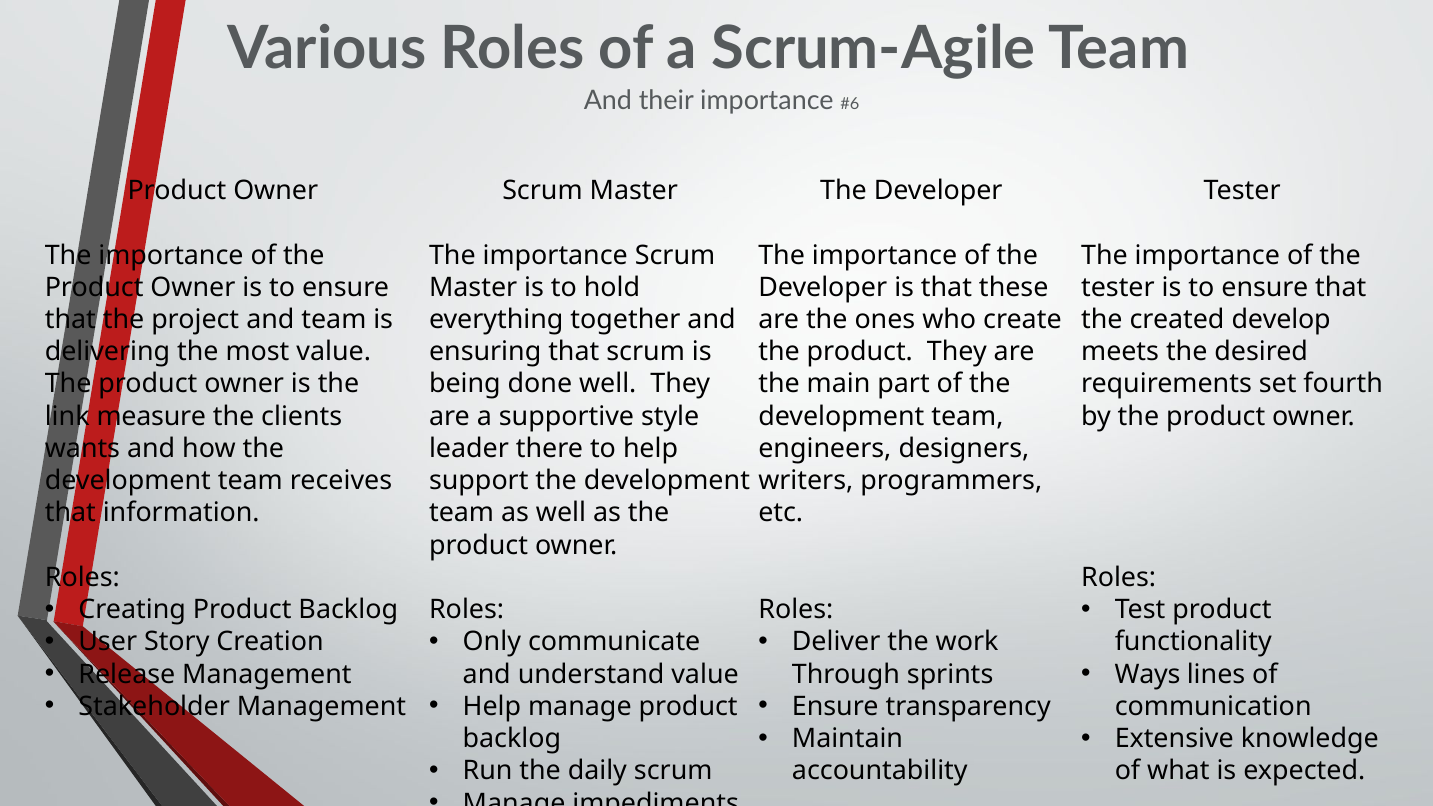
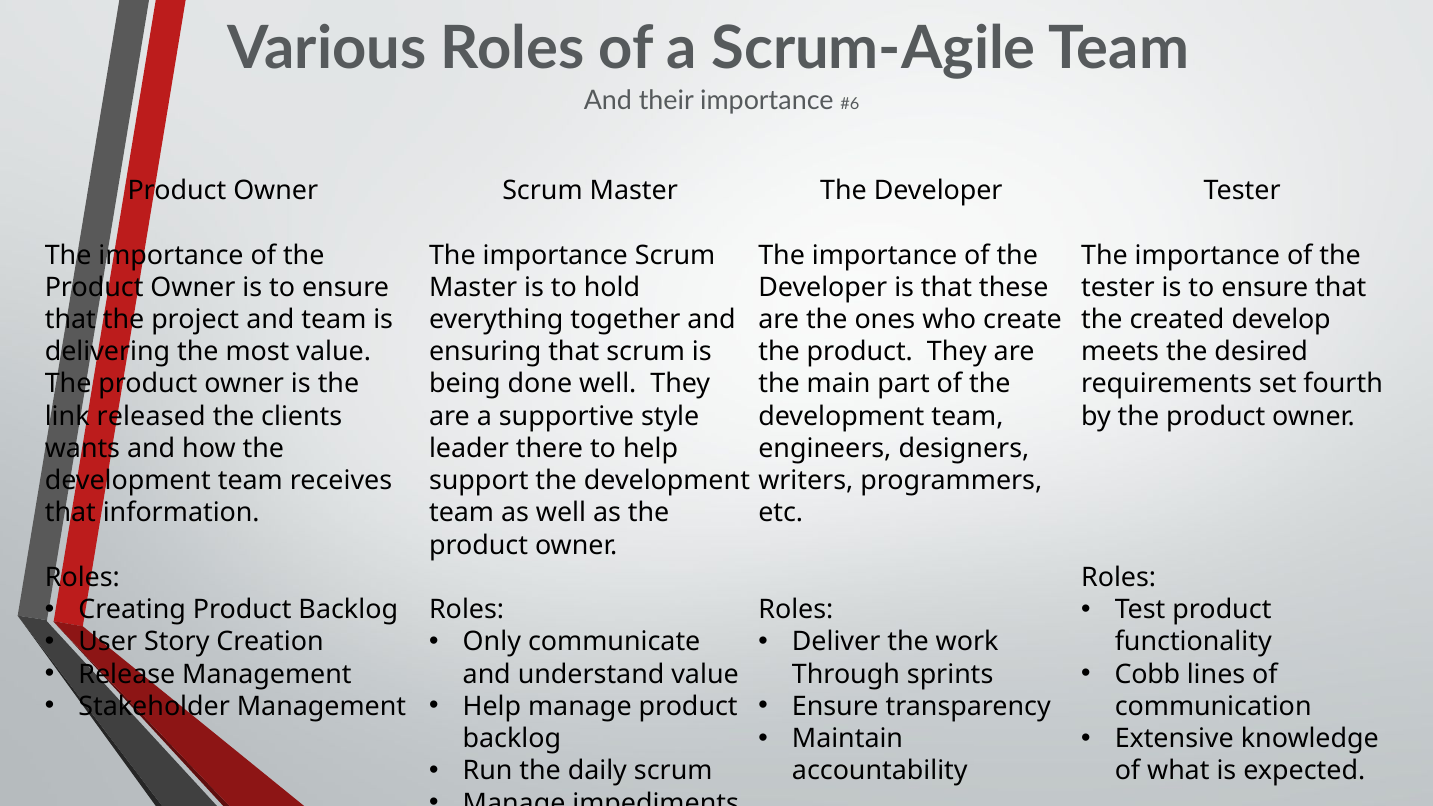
measure: measure -> released (151, 416)
Ways: Ways -> Cobb (1147, 674)
